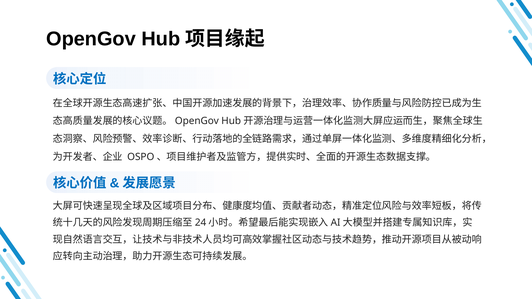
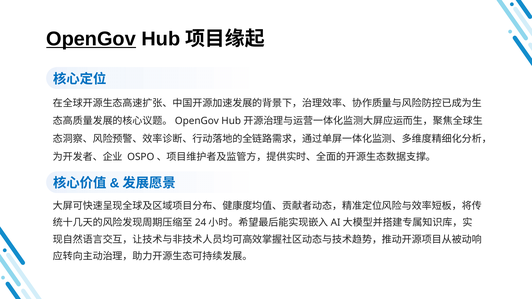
OpenGov underline: none -> present (91, 39)
